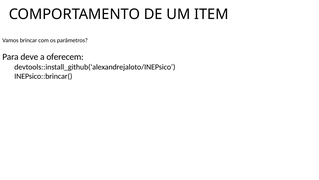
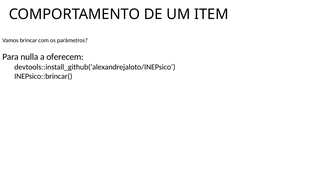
deve: deve -> nulla (29, 57)
